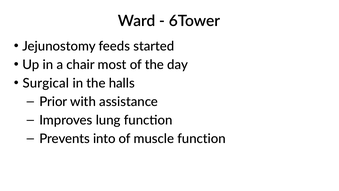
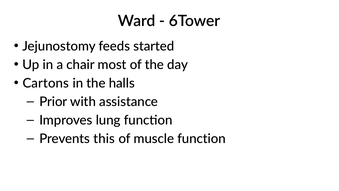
Surgical: Surgical -> Cartons (46, 83)
into: into -> this (104, 138)
